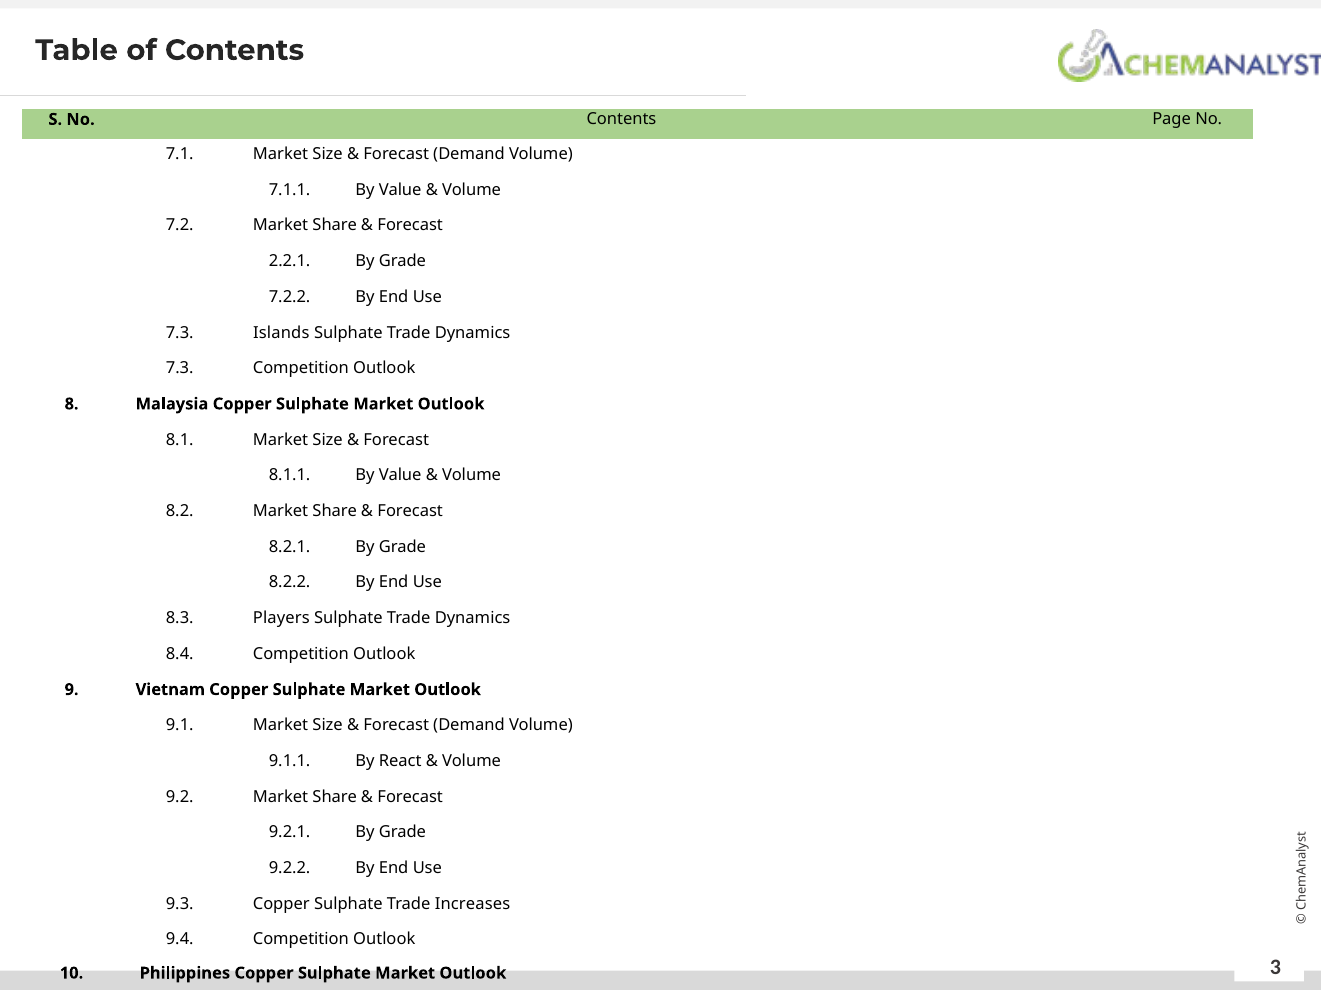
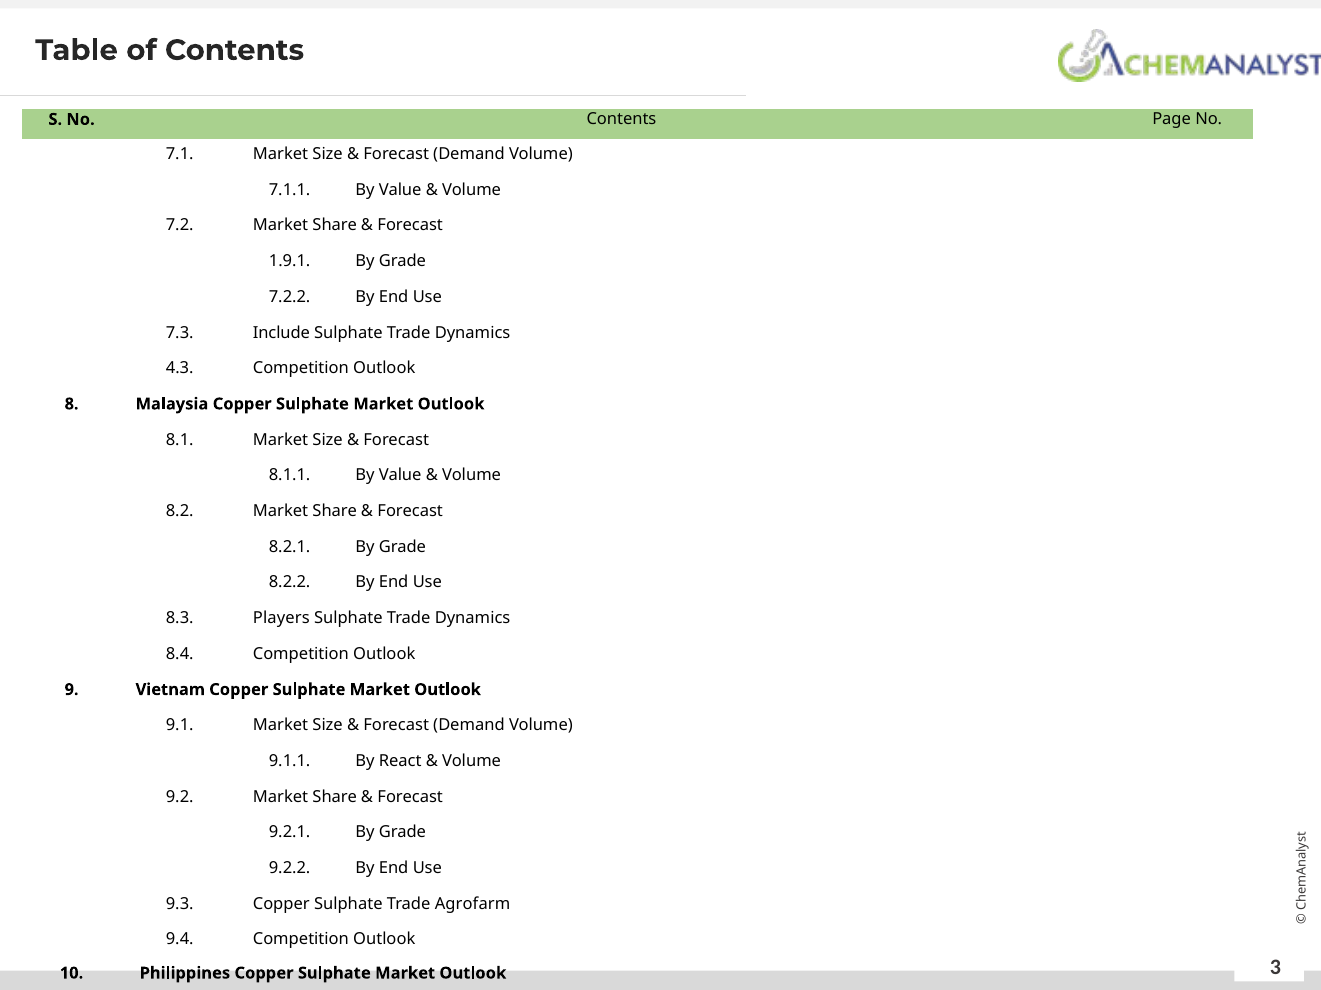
2.2.1: 2.2.1 -> 1.9.1 (290, 261)
Islands: Islands -> Include (281, 333)
7.3: 7.3 -> 4.3 (180, 369)
Increases: Increases -> Agrofarm (473, 904)
